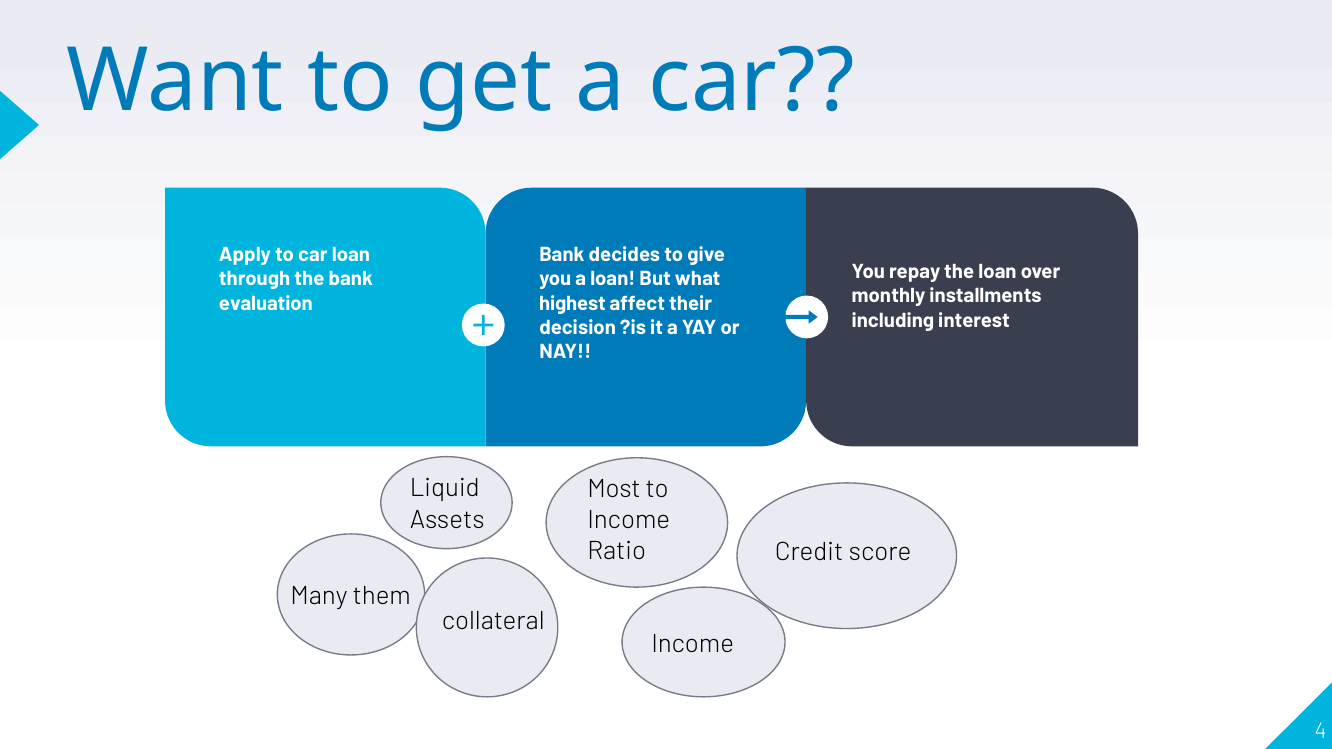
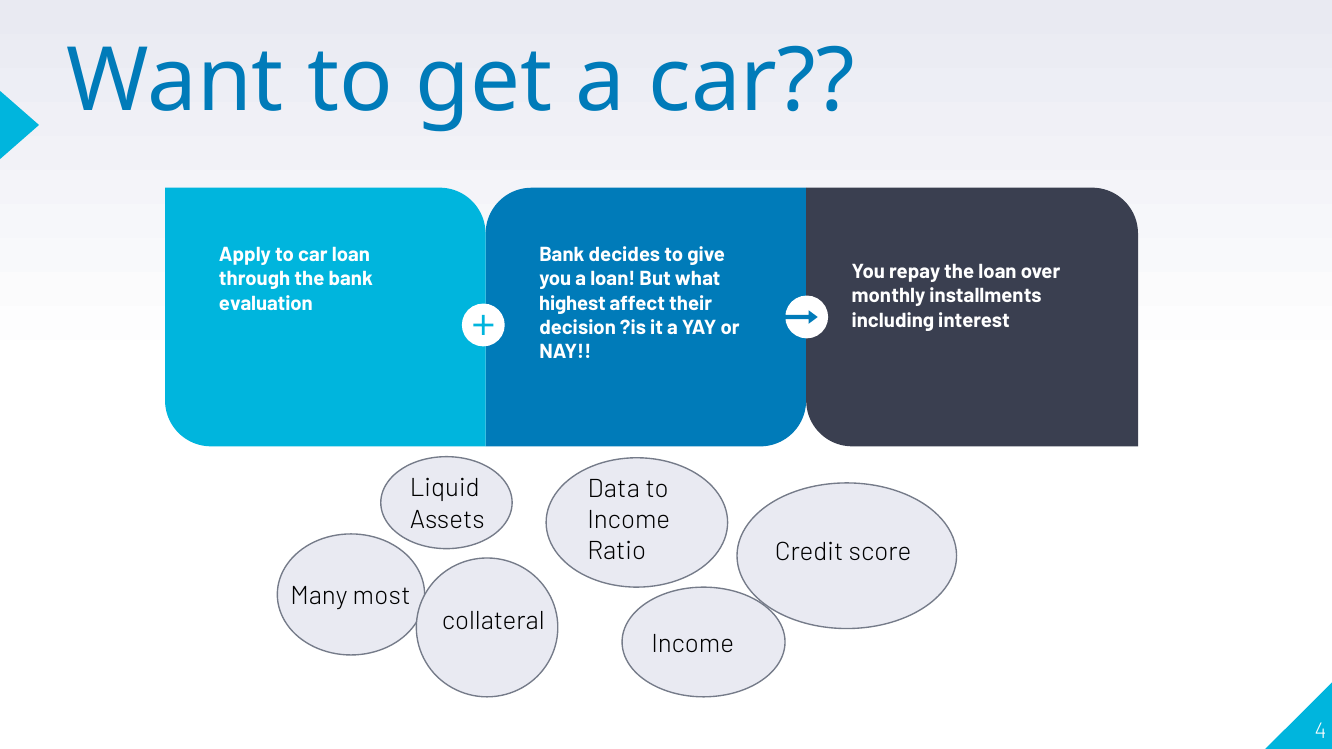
Most: Most -> Data (614, 489)
them: them -> most (382, 596)
